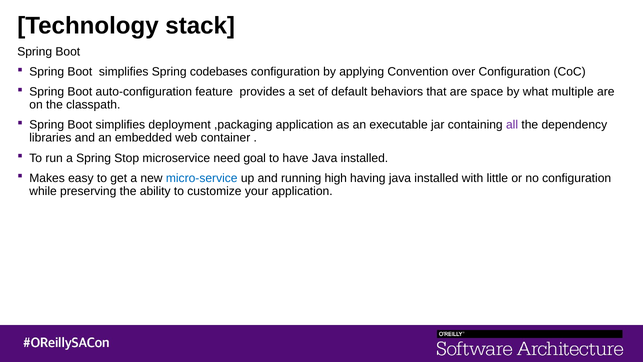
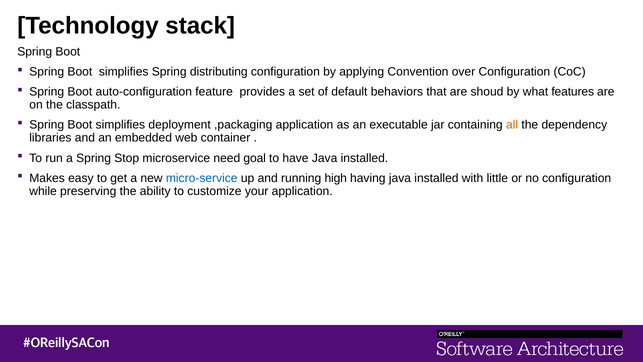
codebases: codebases -> distributing (219, 72)
space: space -> shoud (487, 92)
multiple: multiple -> features (573, 92)
all colour: purple -> orange (512, 125)
